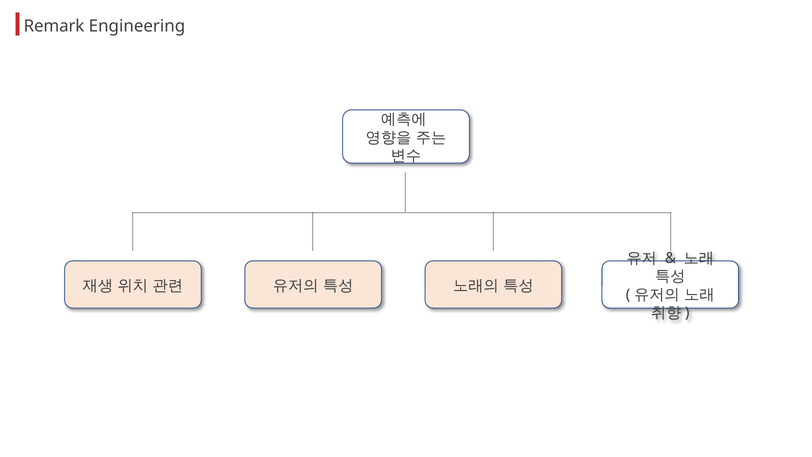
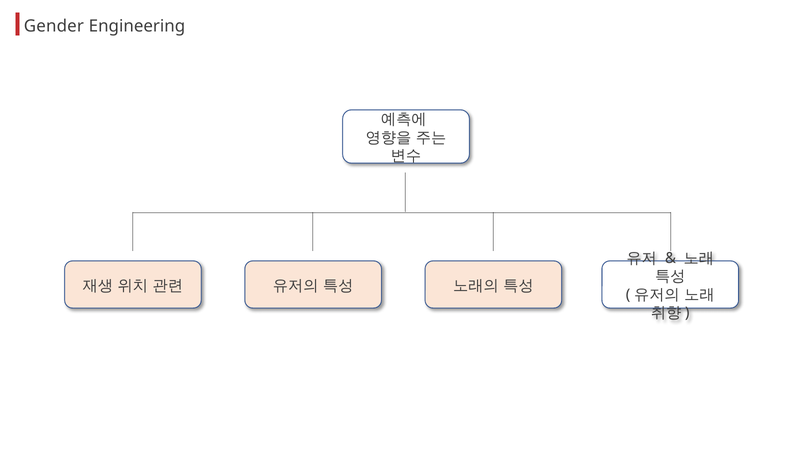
Remark: Remark -> Gender (54, 26)
